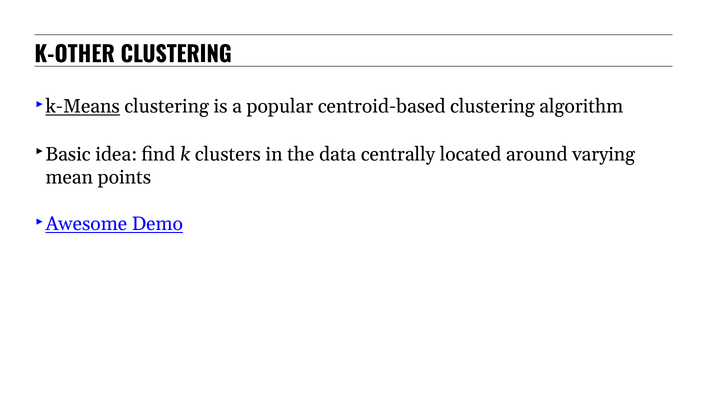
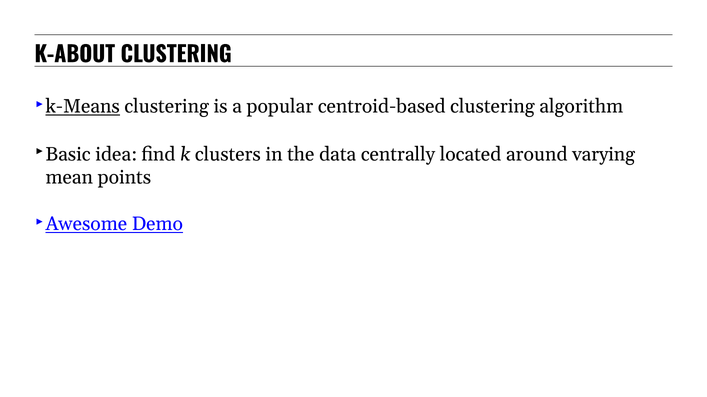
K-OTHER: K-OTHER -> K-ABOUT (75, 55)
